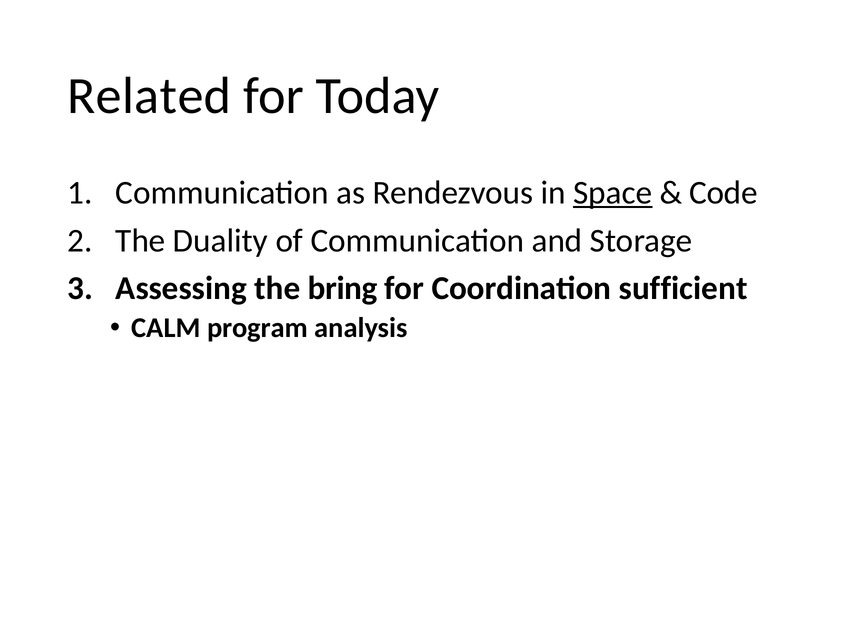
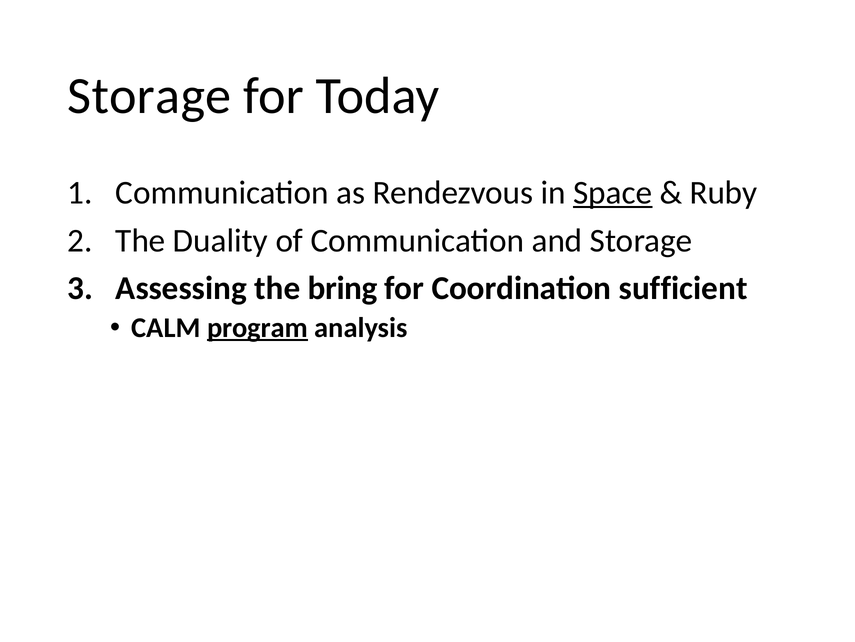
Related: Related -> Storage (149, 96)
Code: Code -> Ruby (724, 193)
program underline: none -> present (258, 327)
